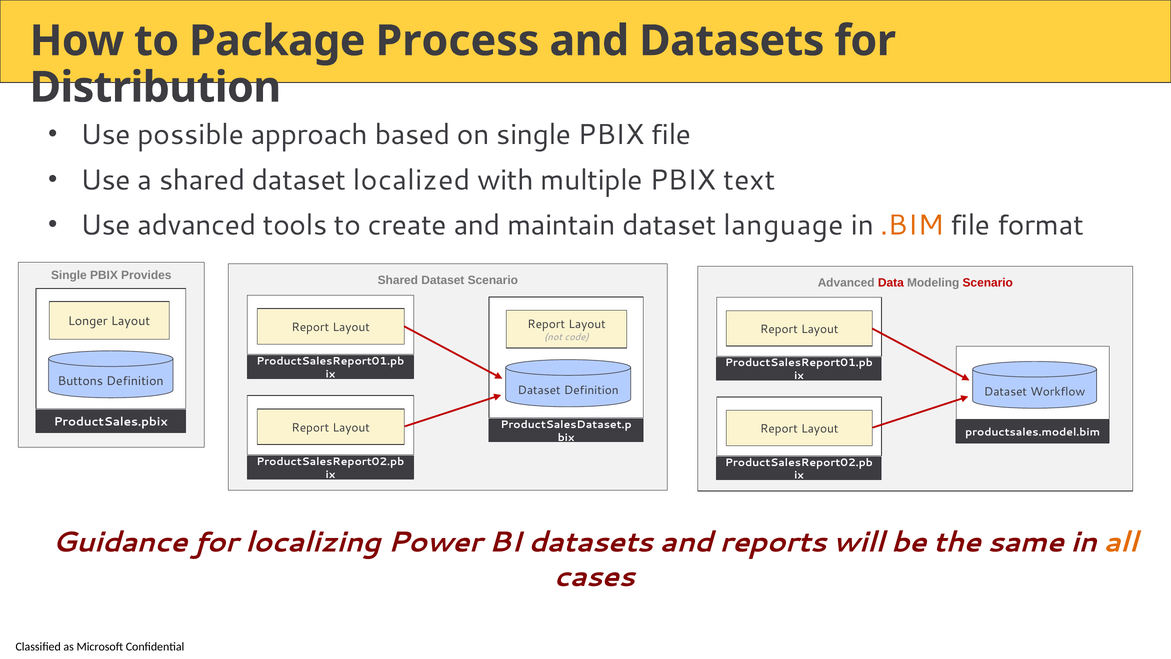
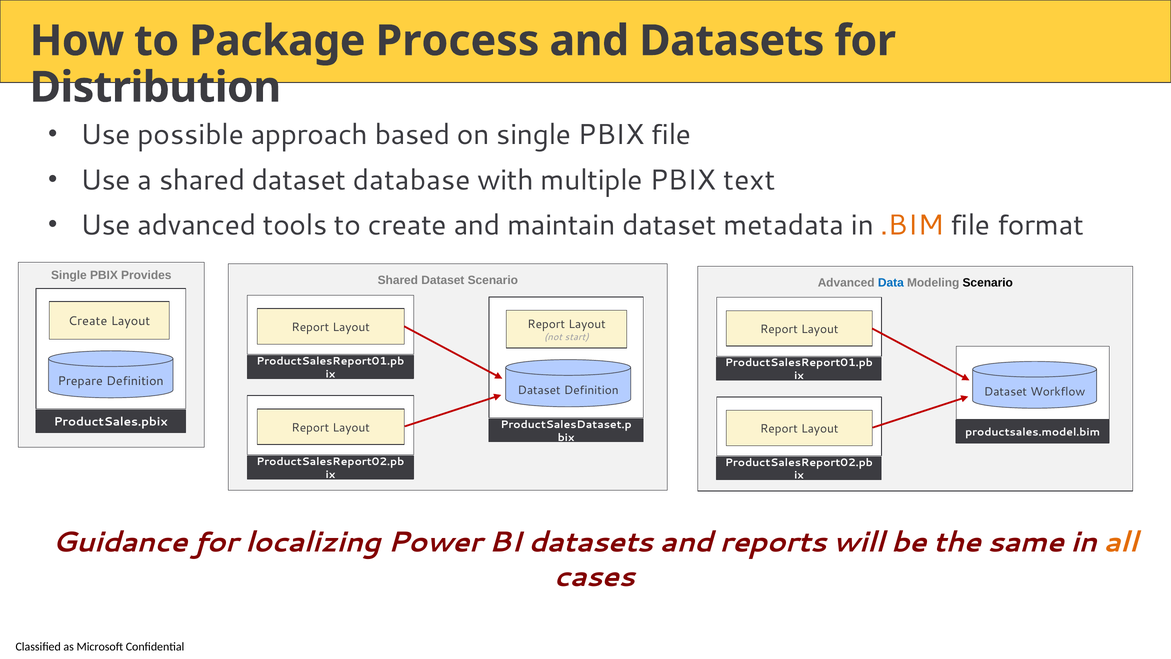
localized: localized -> database (412, 180)
language: language -> metadata (784, 225)
Data colour: red -> blue (891, 283)
Scenario colour: red -> black (988, 283)
Longer: Longer -> Create (88, 321)
code: code -> start (577, 337)
Buttons: Buttons -> Prepare (80, 381)
